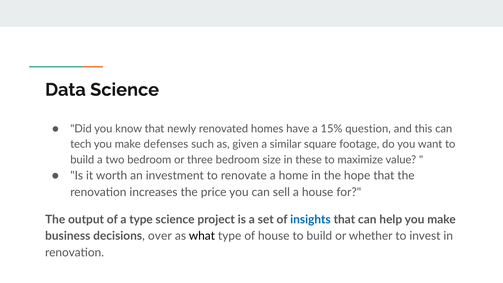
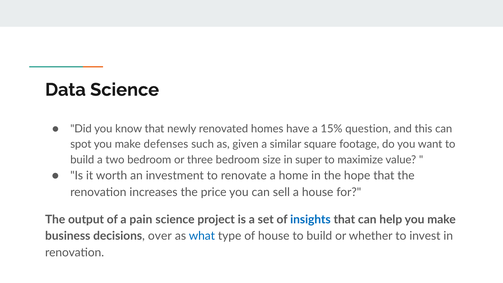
tech: tech -> spot (81, 144)
these: these -> super (309, 160)
a type: type -> pain (141, 220)
what colour: black -> blue (202, 236)
